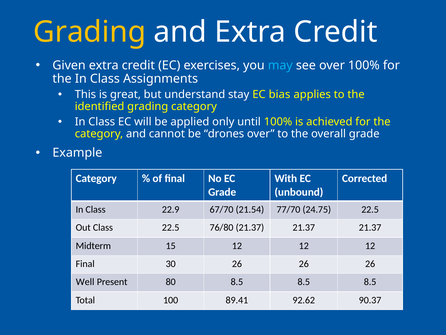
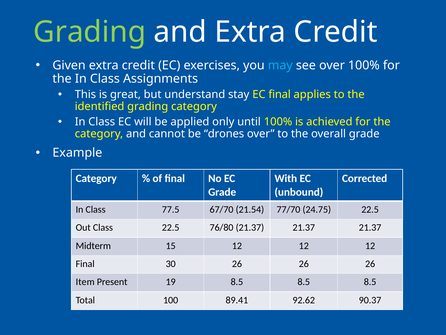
Grading colour: yellow -> light green (90, 32)
EC bias: bias -> final (280, 94)
22.9: 22.9 -> 77.5 (171, 209)
Well: Well -> Item (85, 282)
80: 80 -> 19 (171, 282)
